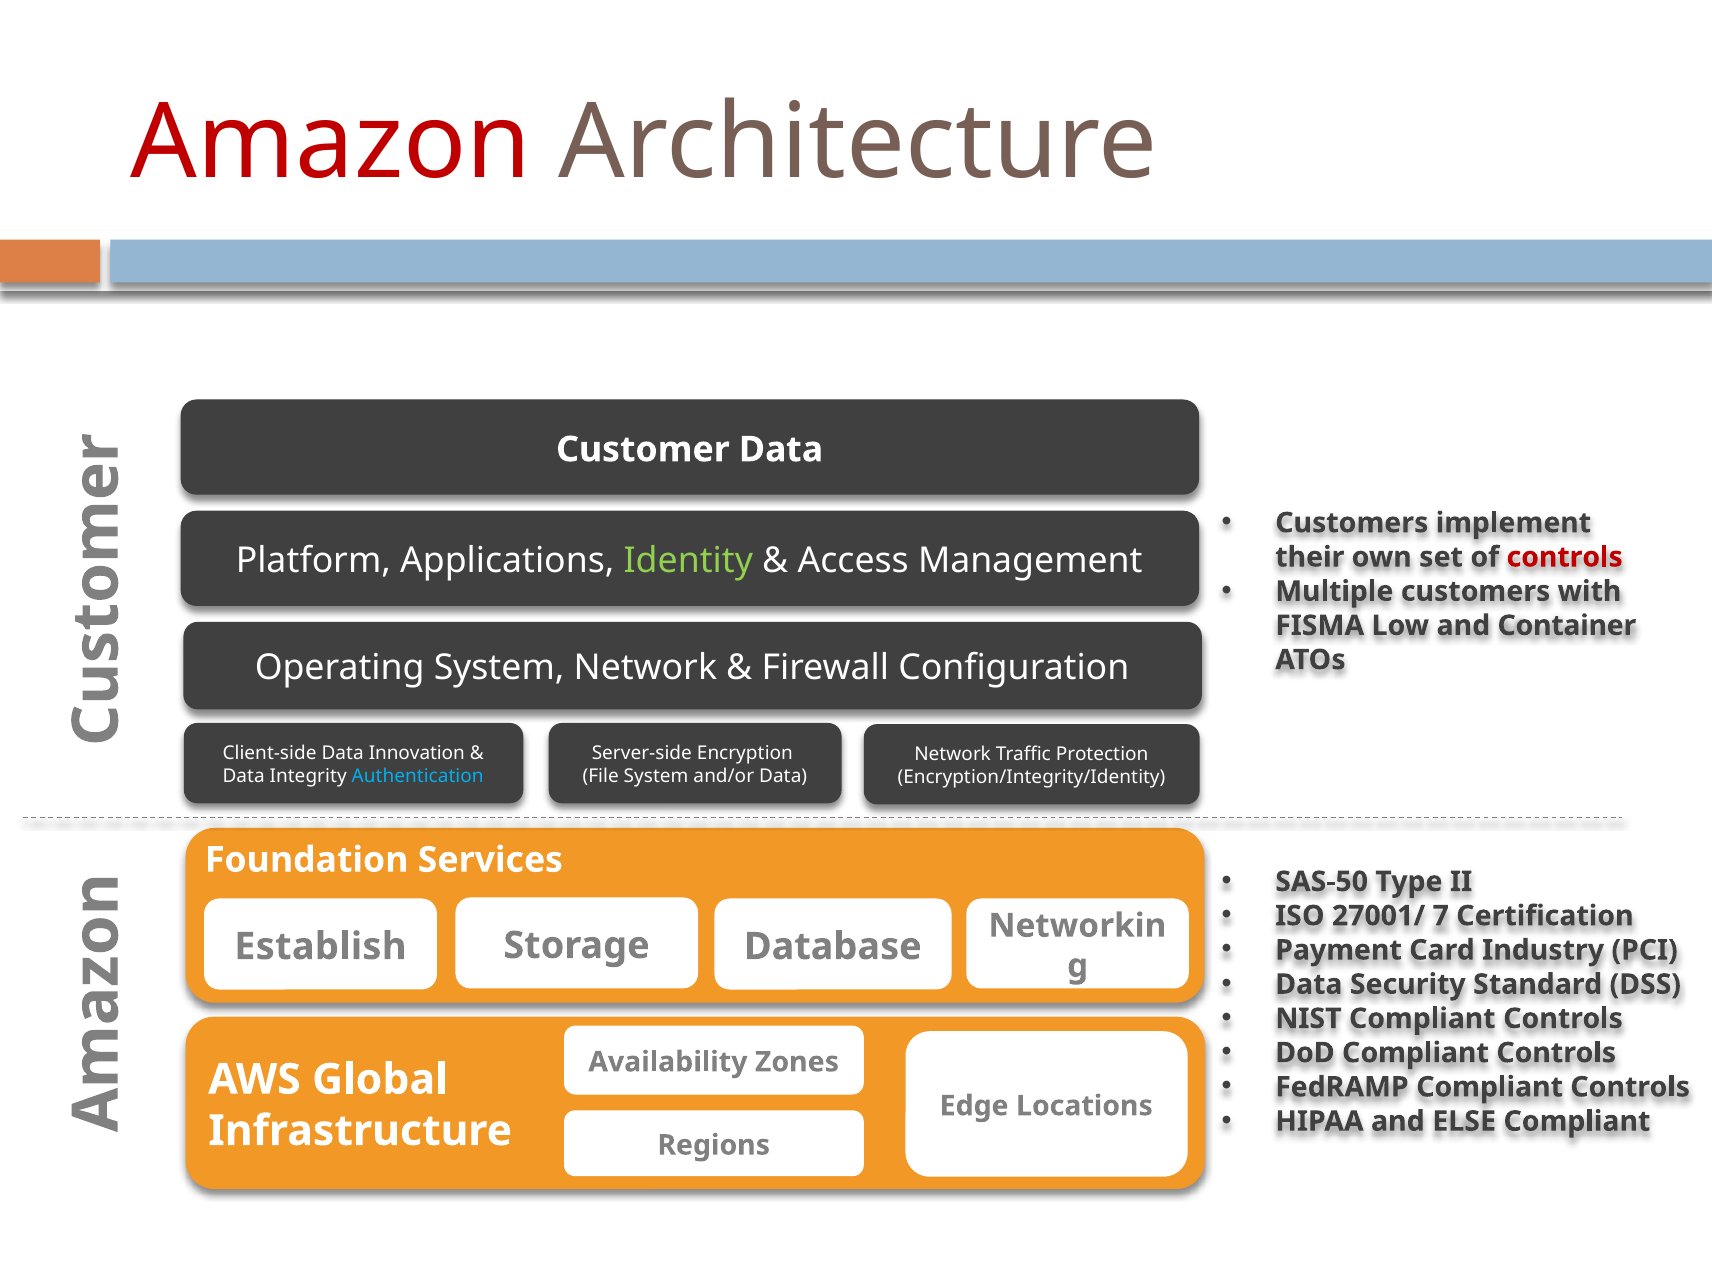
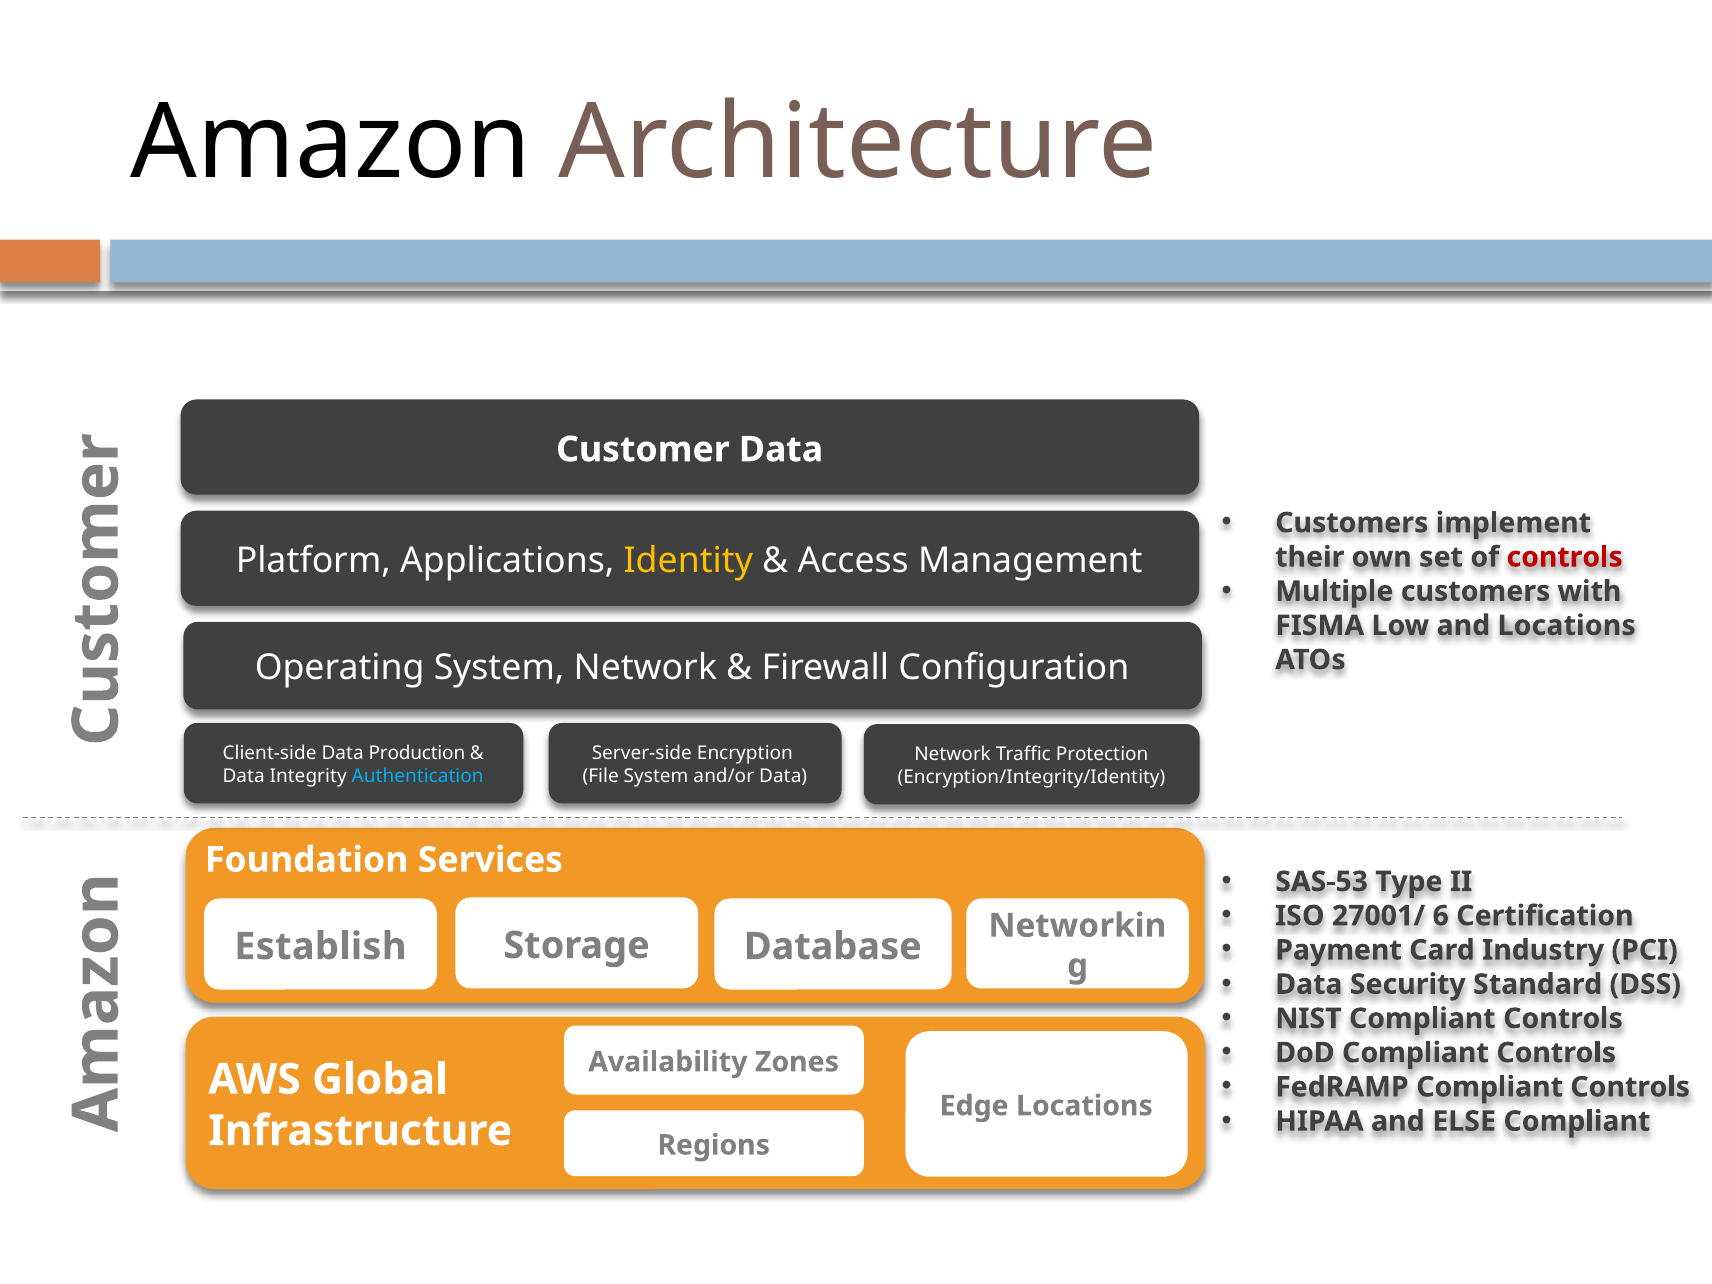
Amazon colour: red -> black (331, 143)
Identity colour: light green -> yellow (688, 561)
and Container: Container -> Locations (1567, 626)
Innovation: Innovation -> Production (417, 753)
SAS-50: SAS-50 -> SAS-53 (1322, 882)
7: 7 -> 6 (1441, 916)
